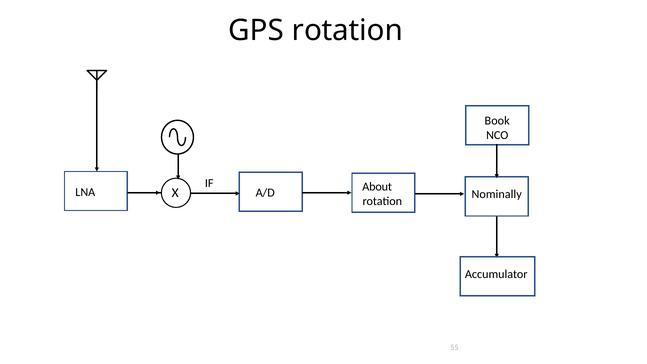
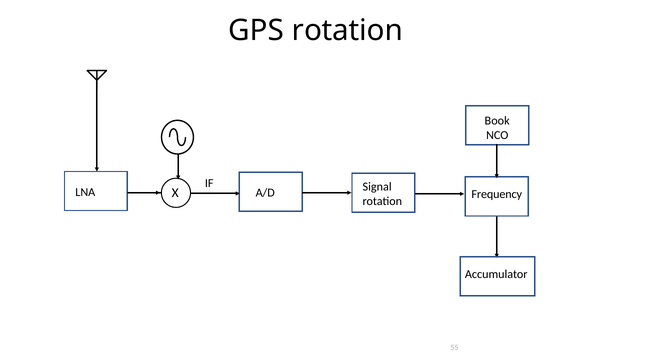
About: About -> Signal (377, 187)
Nominally: Nominally -> Frequency (497, 194)
